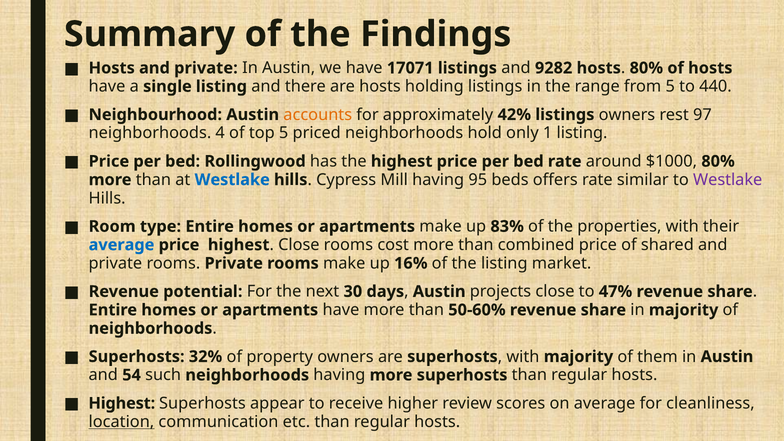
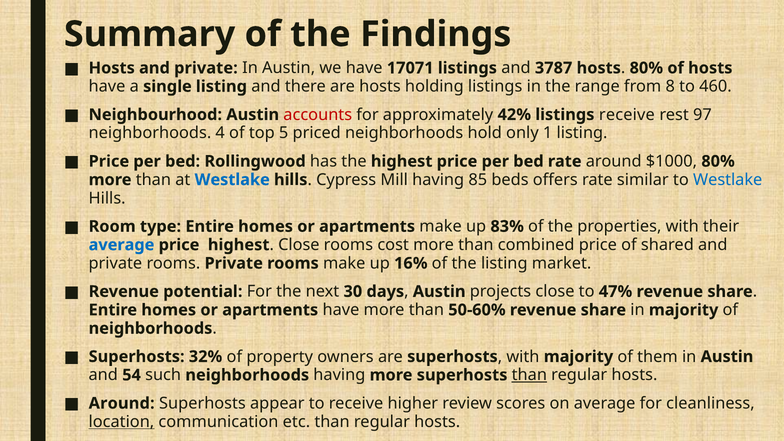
9282: 9282 -> 3787 (554, 68)
from 5: 5 -> 8 (670, 86)
440: 440 -> 460 (715, 86)
accounts colour: orange -> red (318, 115)
listings owners: owners -> receive (627, 115)
95: 95 -> 85 (478, 180)
Westlake colour: purple -> blue (728, 180)
than underline: none -> present (529, 375)
Highest: Highest -> Around (122, 403)
